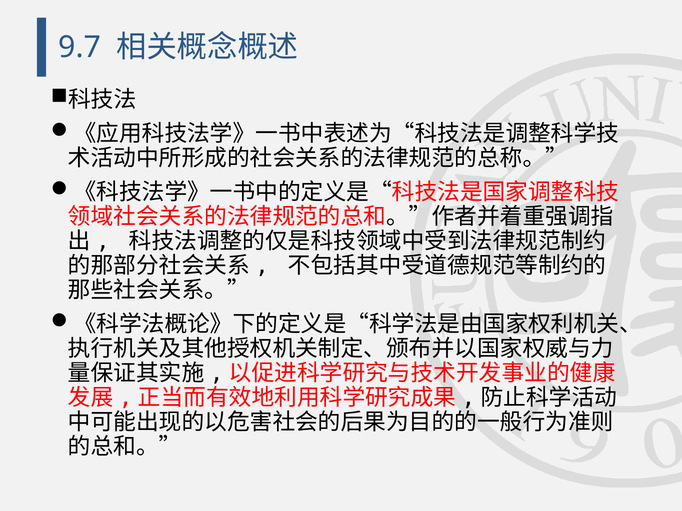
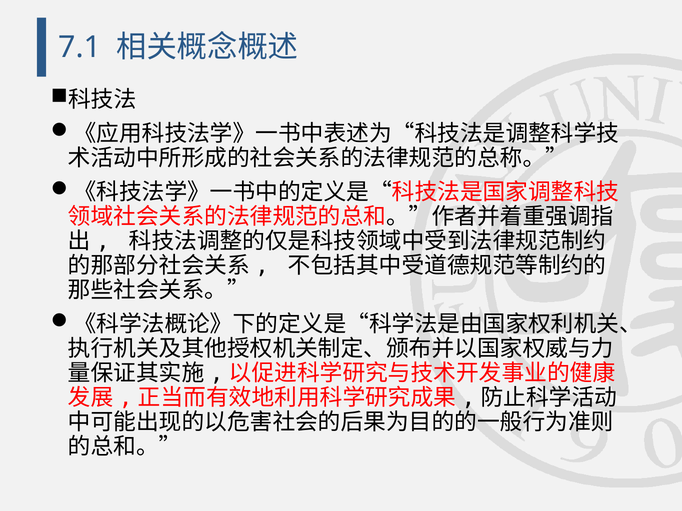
9.7: 9.7 -> 7.1 (80, 47)
